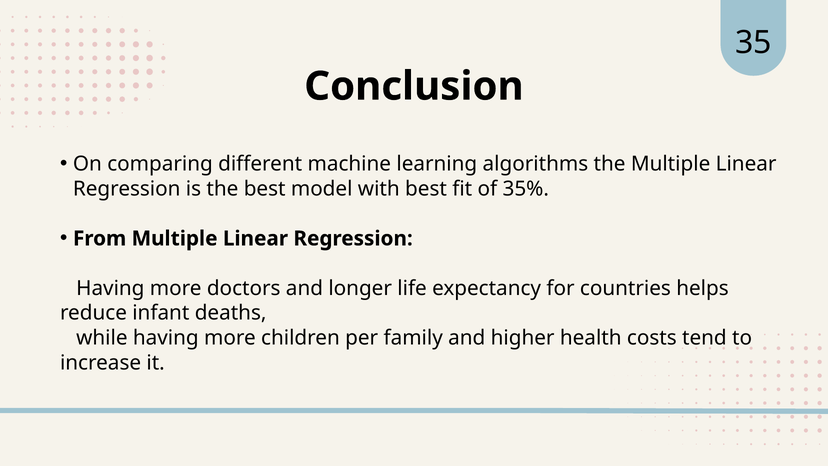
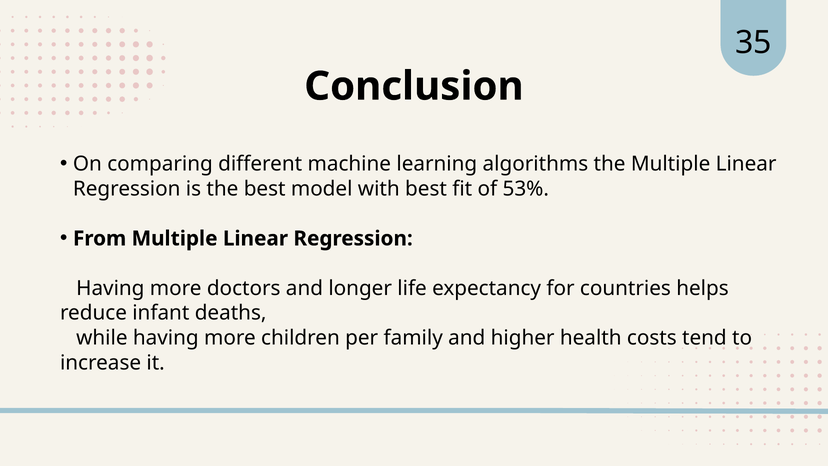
35%: 35% -> 53% (526, 189)
